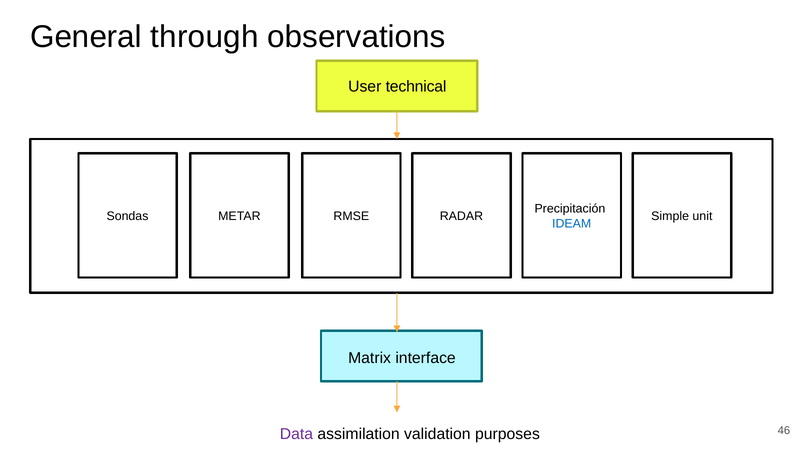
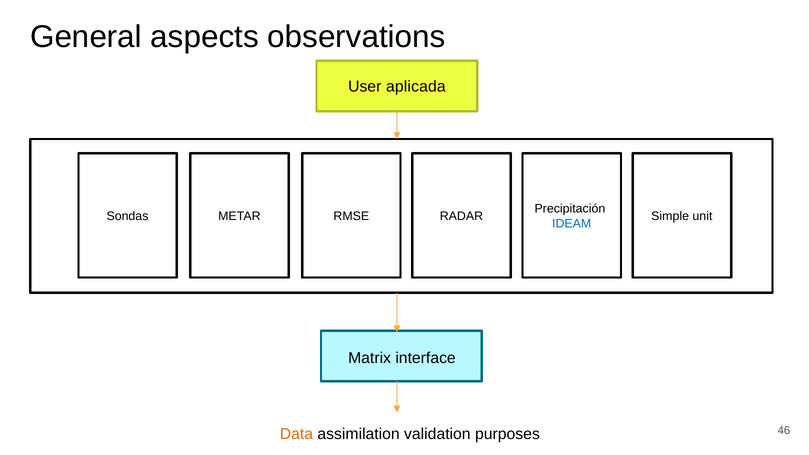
through: through -> aspects (205, 37)
technical: technical -> aplicada (416, 87)
Data colour: purple -> orange (296, 434)
